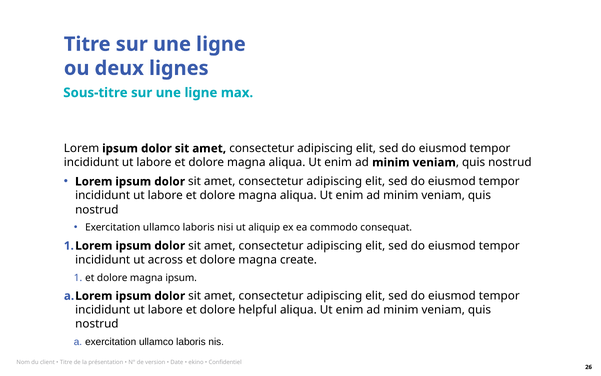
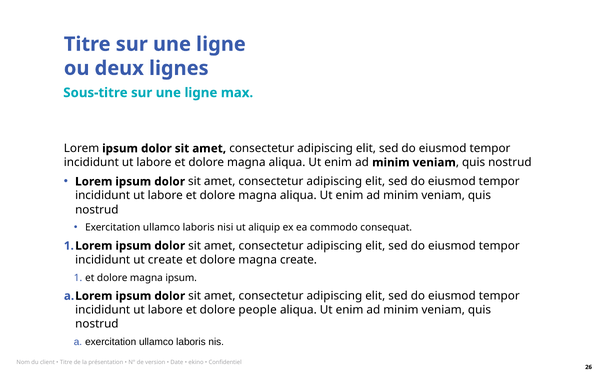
ut across: across -> create (165, 260)
helpful: helpful -> people (258, 310)
